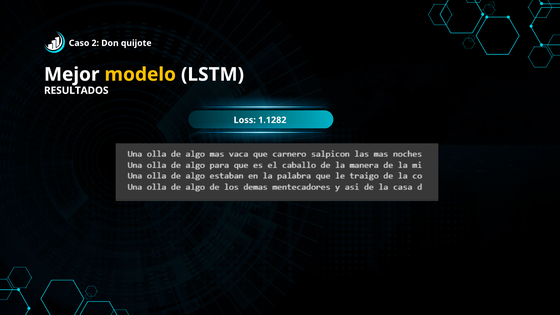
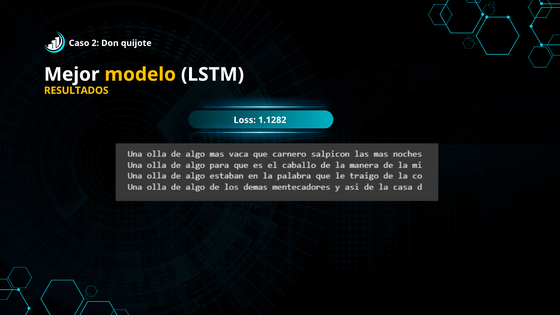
RESULTADOS colour: white -> yellow (76, 90)
